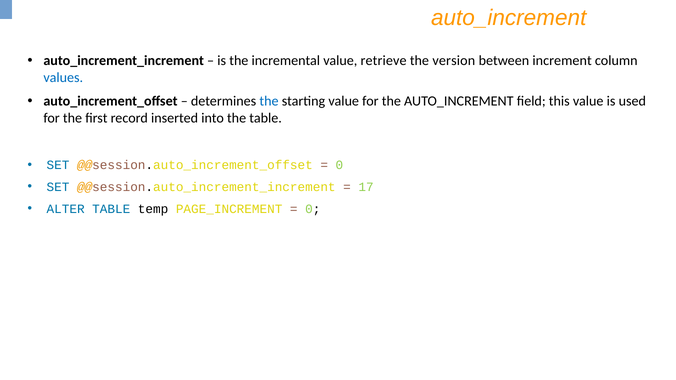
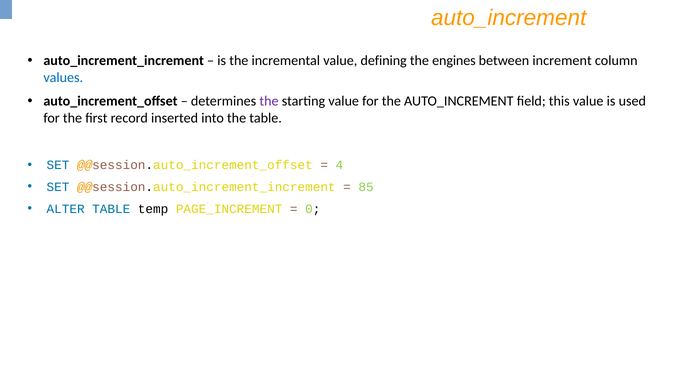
retrieve: retrieve -> defining (384, 61)
version: version -> engines (454, 61)
the colour: blue -> purple (269, 101)
0: 0 -> 4 (339, 165)
17: 17 -> 85 (366, 187)
